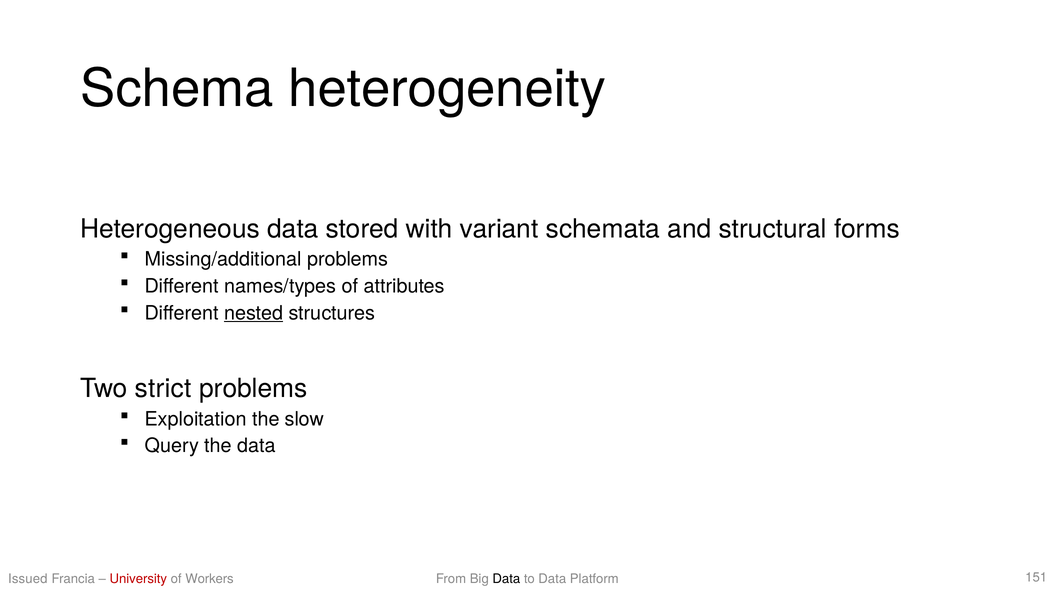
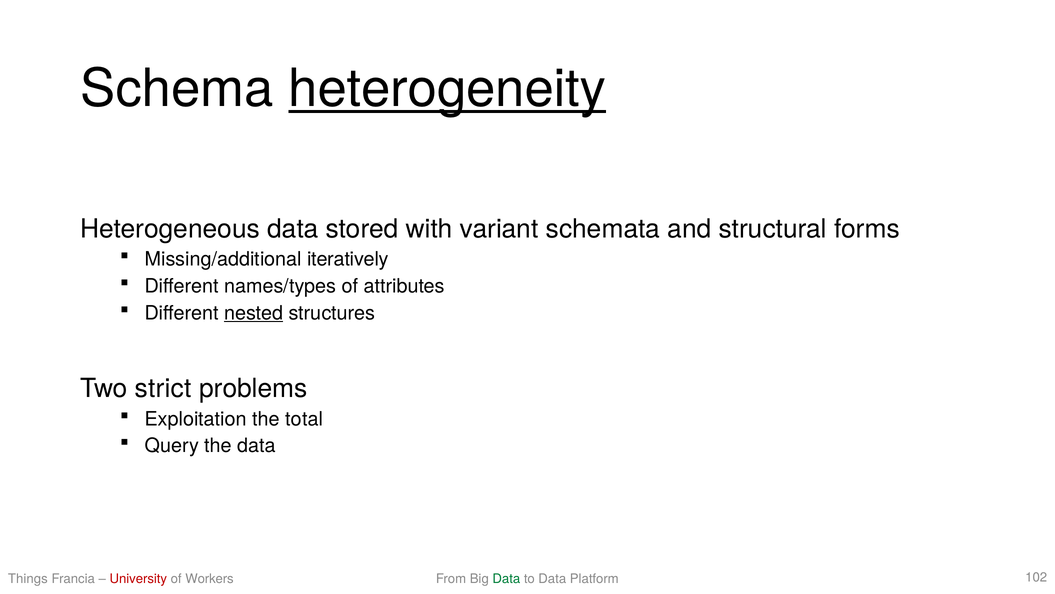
heterogeneity underline: none -> present (447, 89)
Missing/additional problems: problems -> iteratively (348, 259)
slow: slow -> total (304, 419)
Issued: Issued -> Things (28, 579)
Data colour: black -> green (506, 579)
151: 151 -> 102 (1036, 577)
